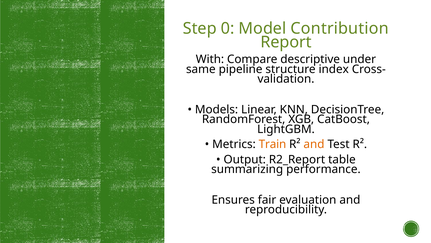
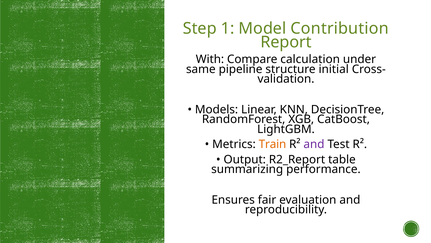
0: 0 -> 1 (228, 28)
descriptive: descriptive -> calculation (310, 59)
index: index -> initial (334, 69)
and colour: orange -> purple (314, 144)
